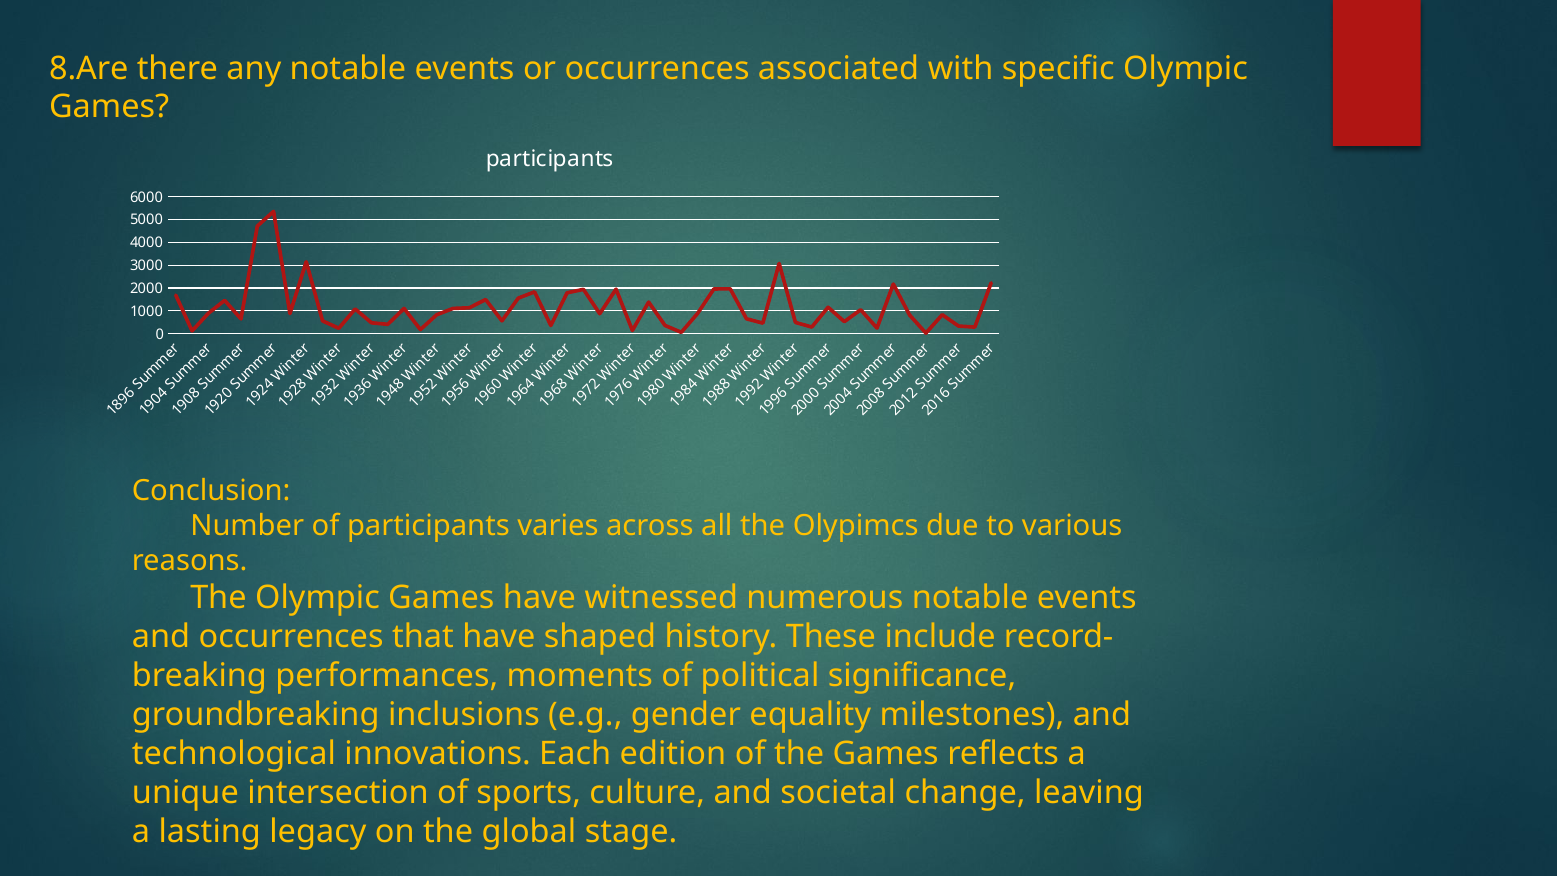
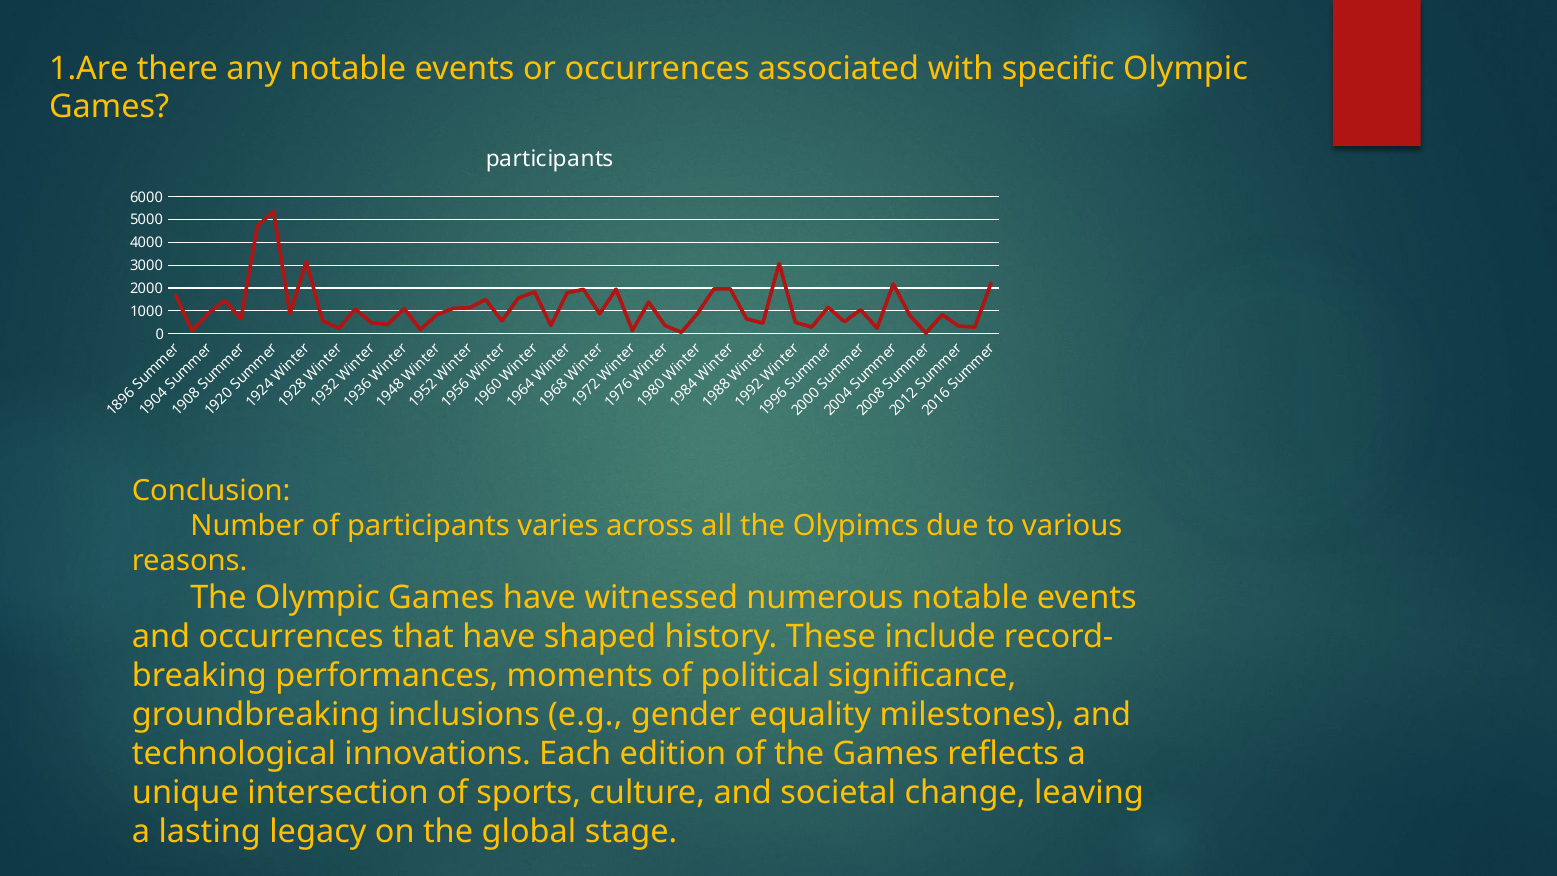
8.Are: 8.Are -> 1.Are (89, 68)
